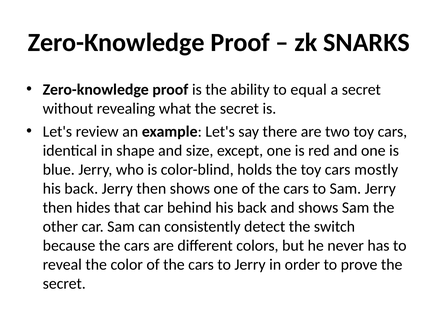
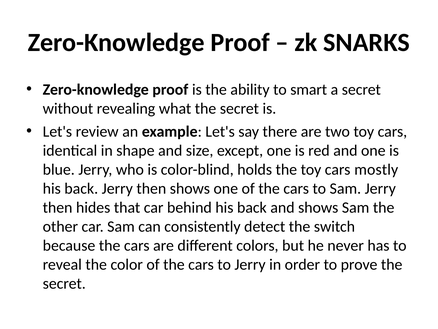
equal: equal -> smart (309, 89)
